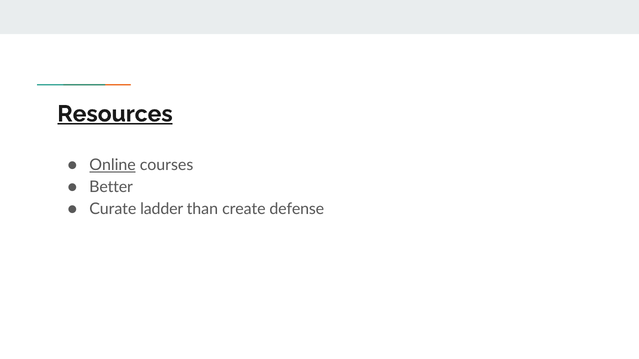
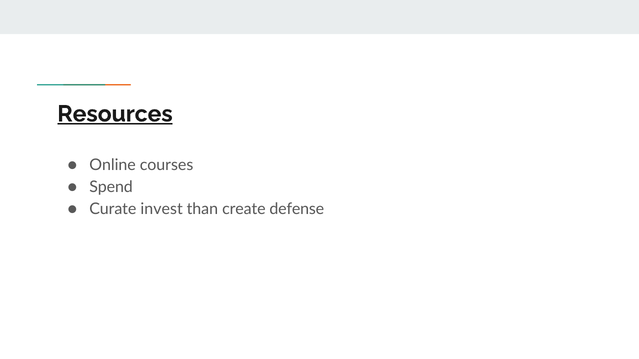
Online underline: present -> none (113, 165)
Better: Better -> Spend (111, 187)
ladder: ladder -> invest (162, 209)
